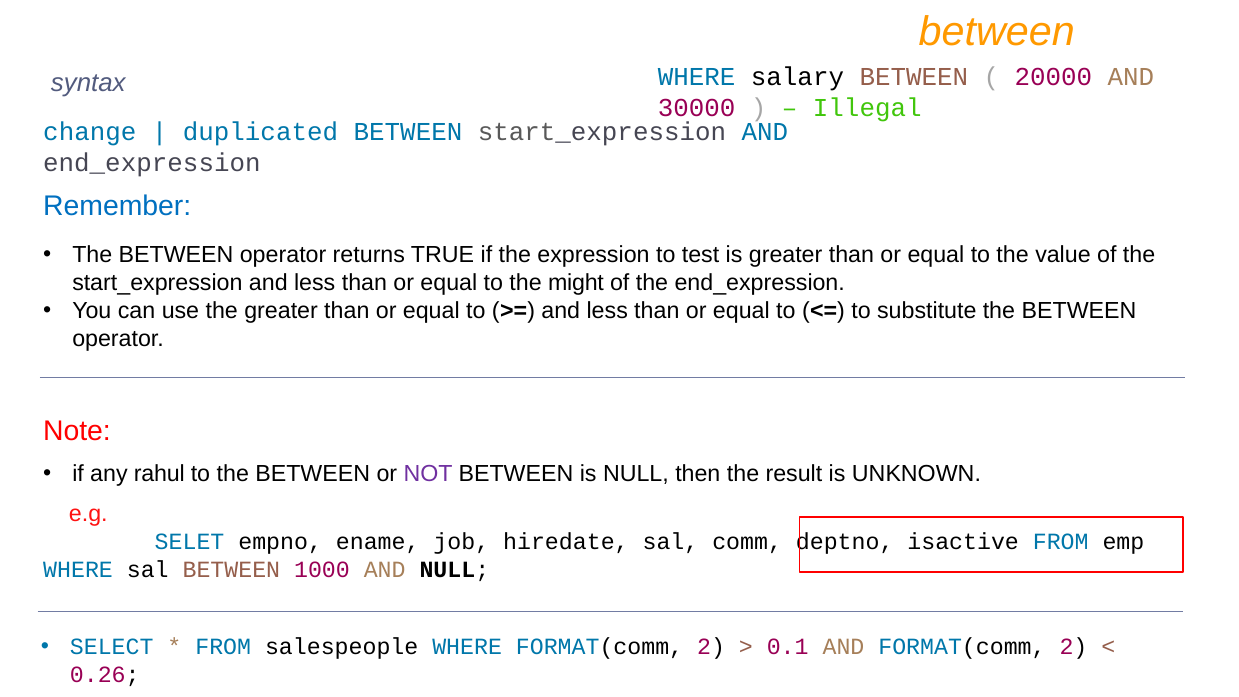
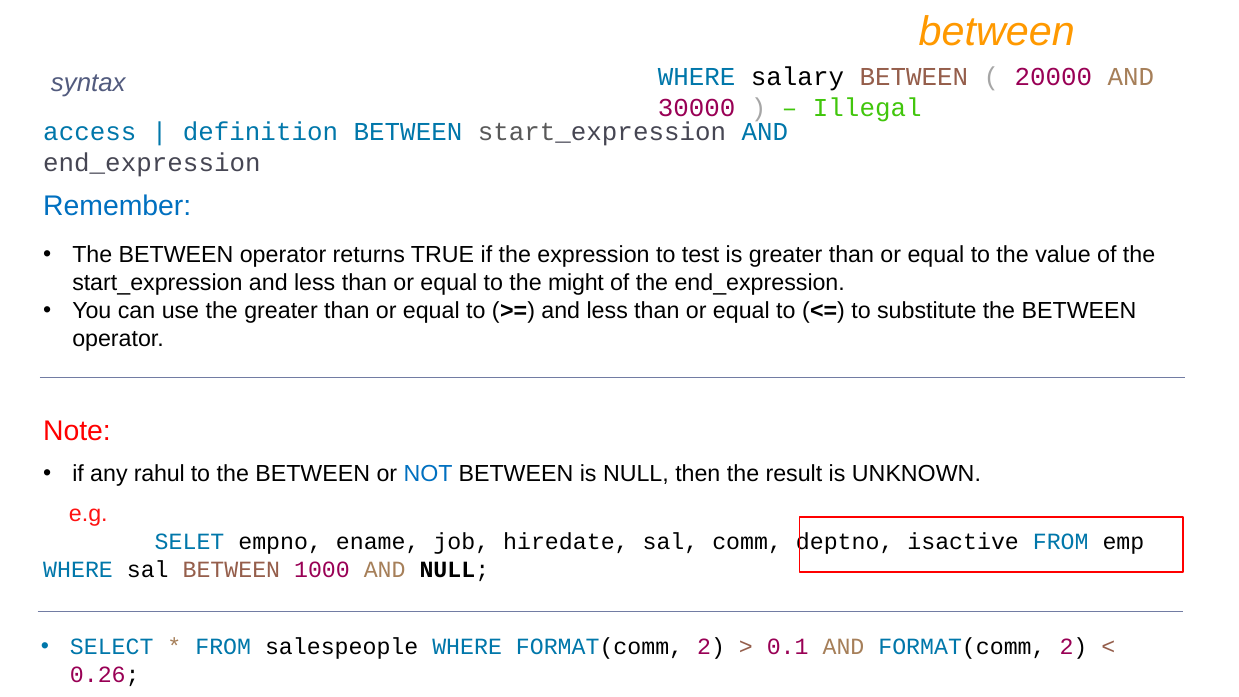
change: change -> access (90, 132)
duplicated: duplicated -> definition (260, 132)
NOT colour: purple -> blue (428, 474)
